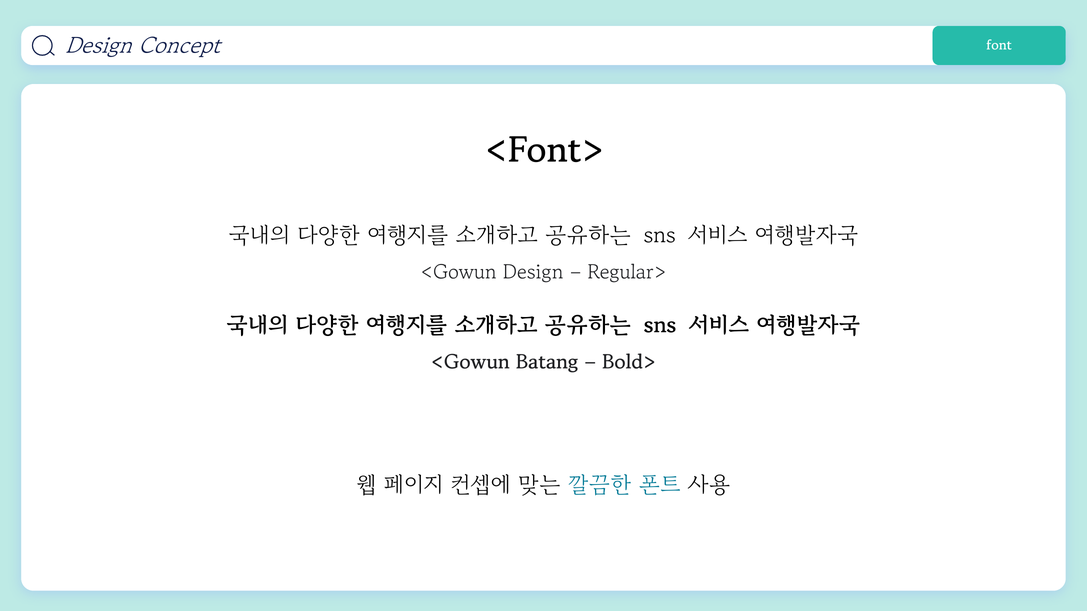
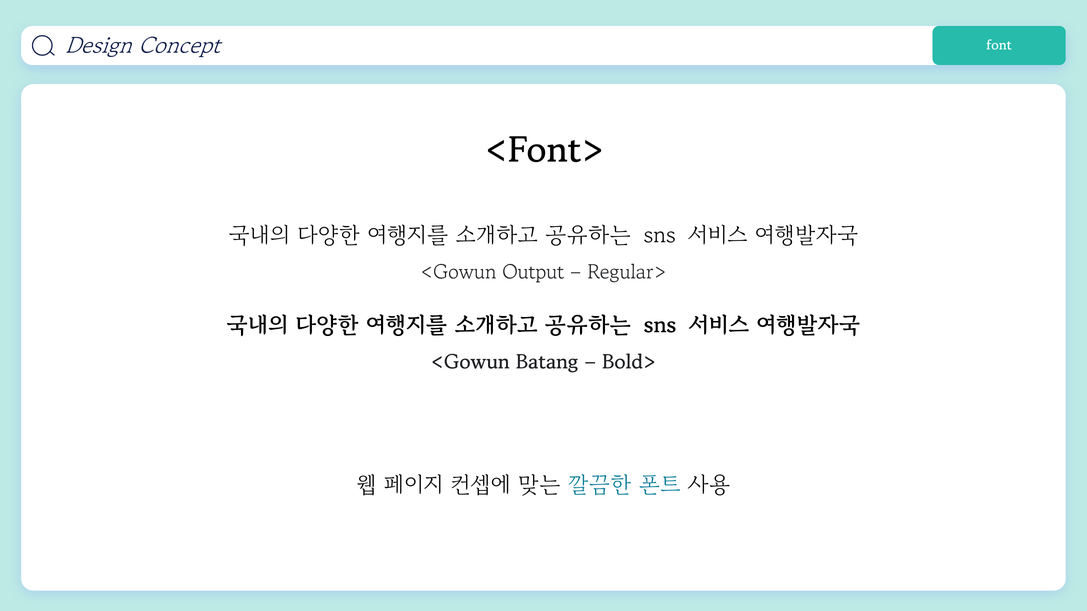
<Gowun Design: Design -> Output (533, 274)
